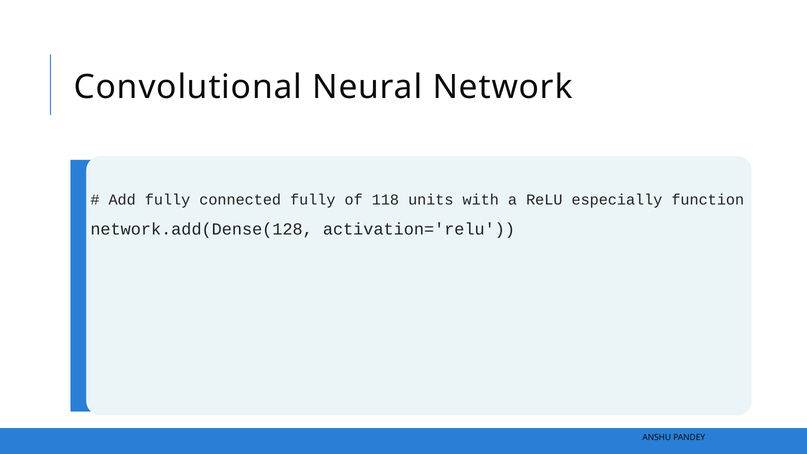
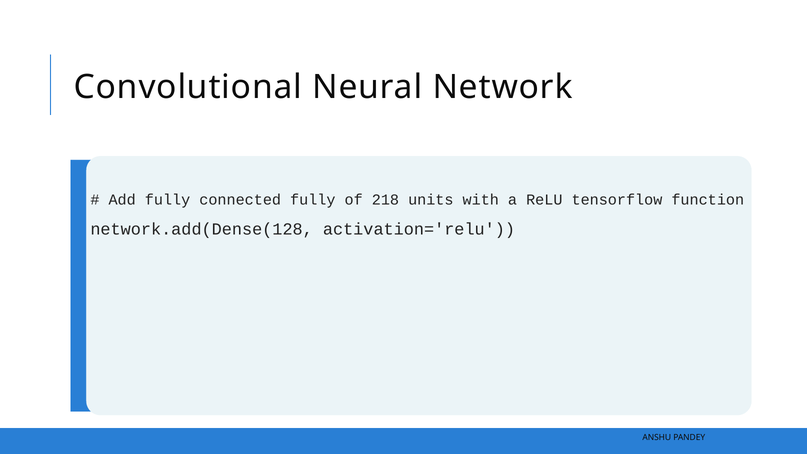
118: 118 -> 218 (385, 200)
especially: especially -> tensorflow (617, 200)
